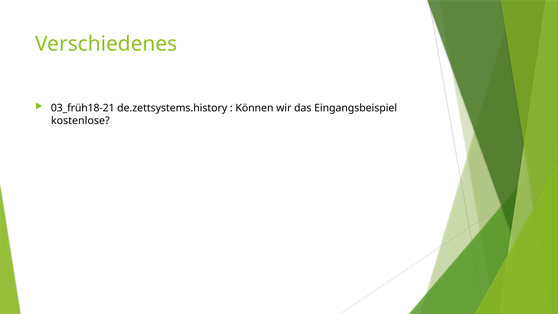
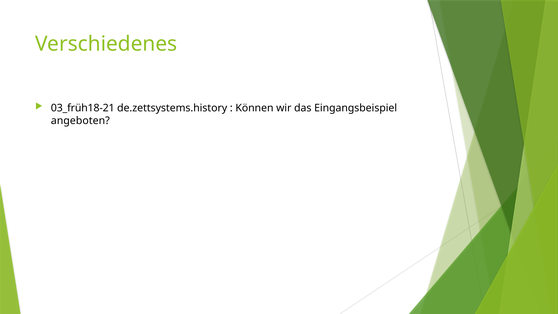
kostenlose: kostenlose -> angeboten (80, 121)
